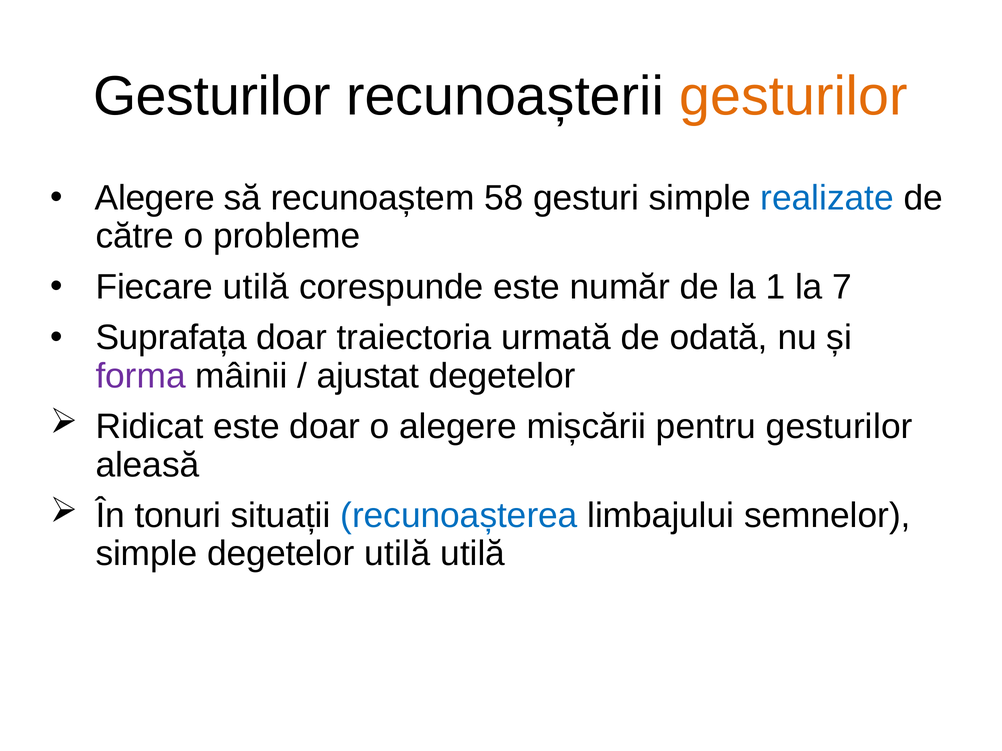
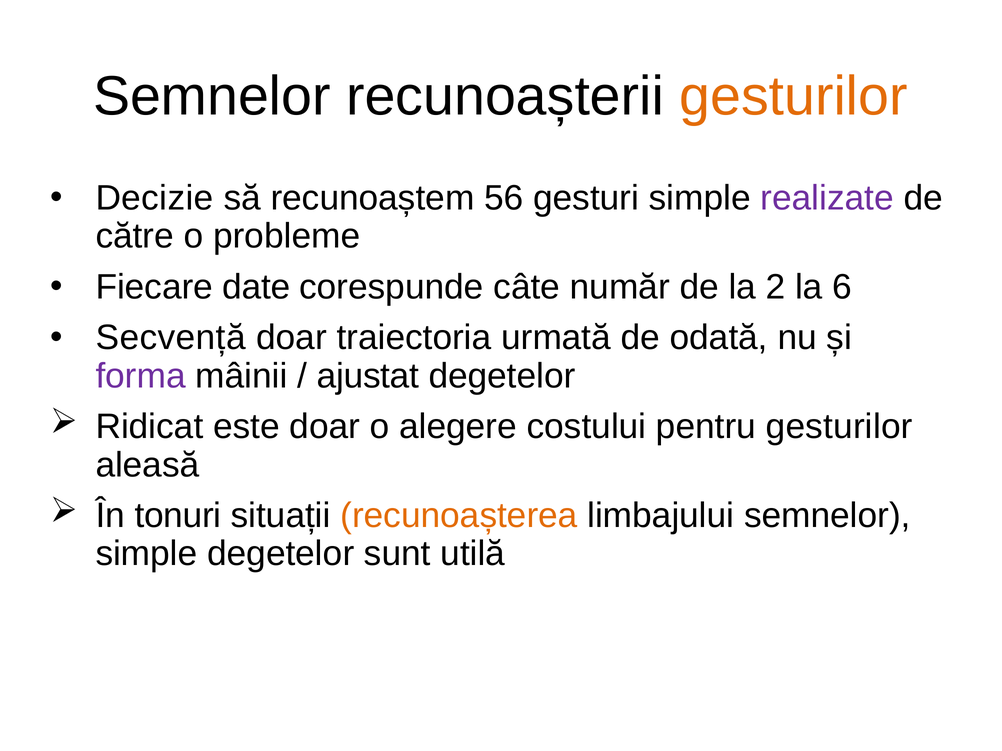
Gesturilor: Gesturilor -> Semnelor (212, 97)
Alegere: Alegere -> Decizie (154, 198)
58: 58 -> 56 (504, 198)
realizate colour: blue -> purple (827, 198)
Fiecare utilă: utilă -> date (256, 287)
corespunde este: este -> câte (527, 287)
1: 1 -> 2 (776, 287)
7: 7 -> 6 (842, 287)
Suprafața: Suprafața -> Secvență (171, 338)
mișcării: mișcării -> costului (586, 427)
recunoașterea colour: blue -> orange (459, 516)
degetelor utilă: utilă -> sunt (397, 554)
